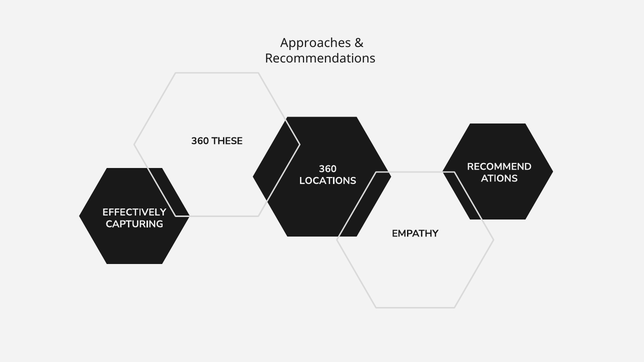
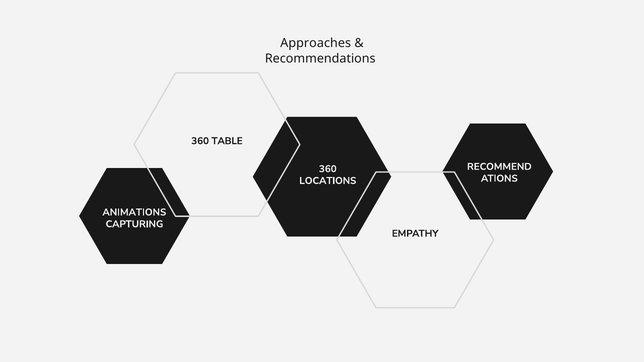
THESE: THESE -> TABLE (227, 141)
EFFECTIVELY: EFFECTIVELY -> ANIMATIONS (134, 212)
